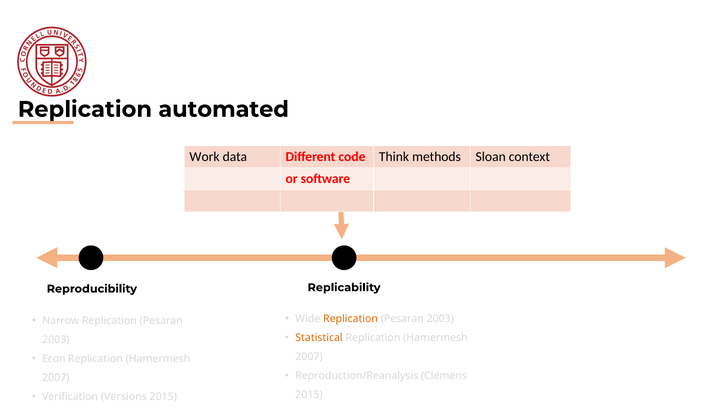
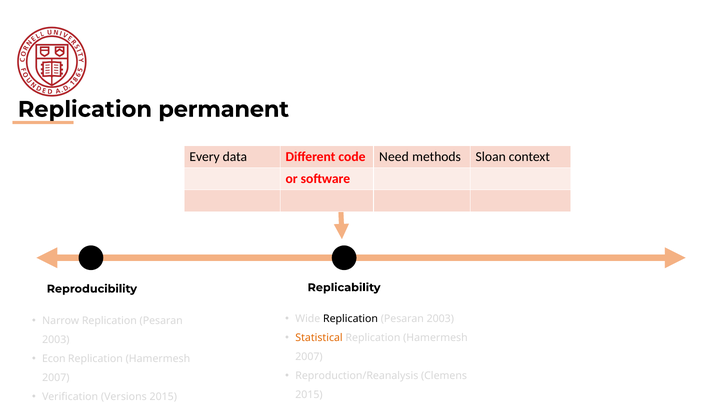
automated: automated -> permanent (224, 109)
Work: Work -> Every (205, 157)
Think: Think -> Need (394, 157)
Replication colour: orange -> black (351, 318)
